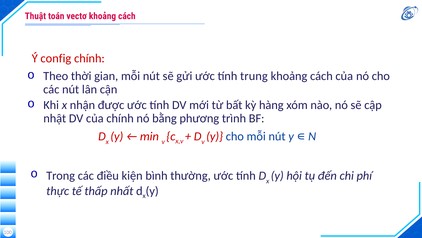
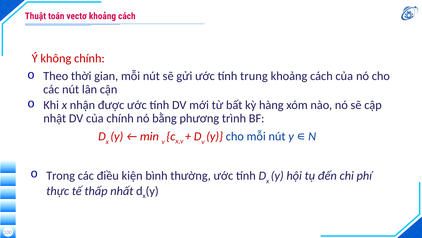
config: config -> không (56, 58)
